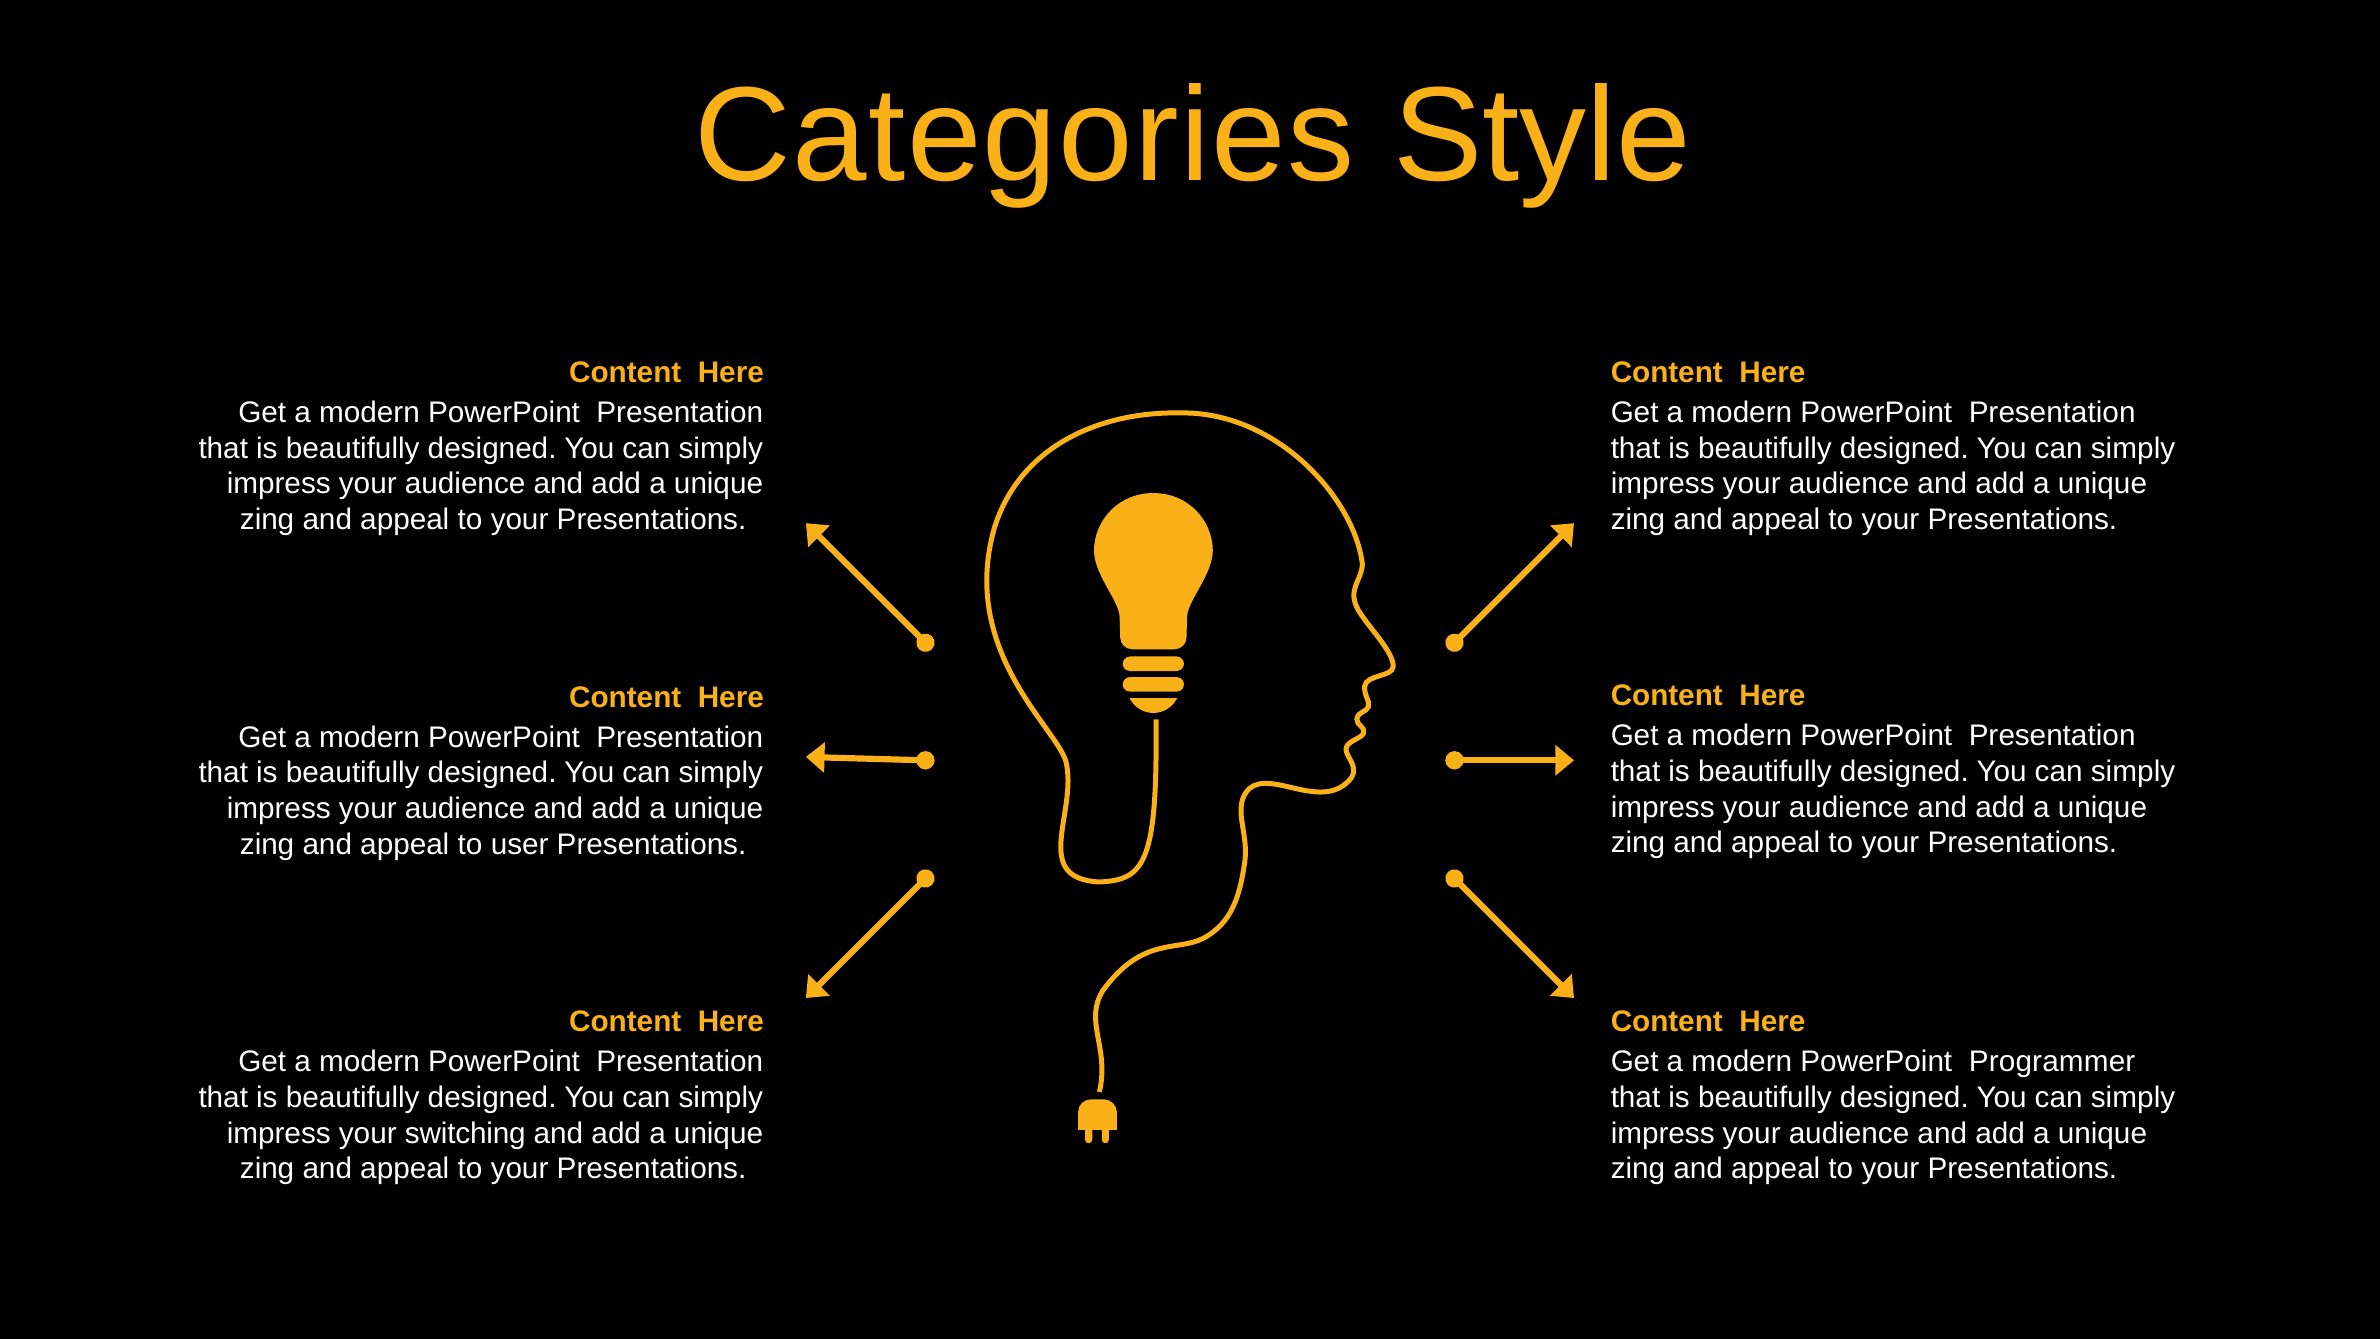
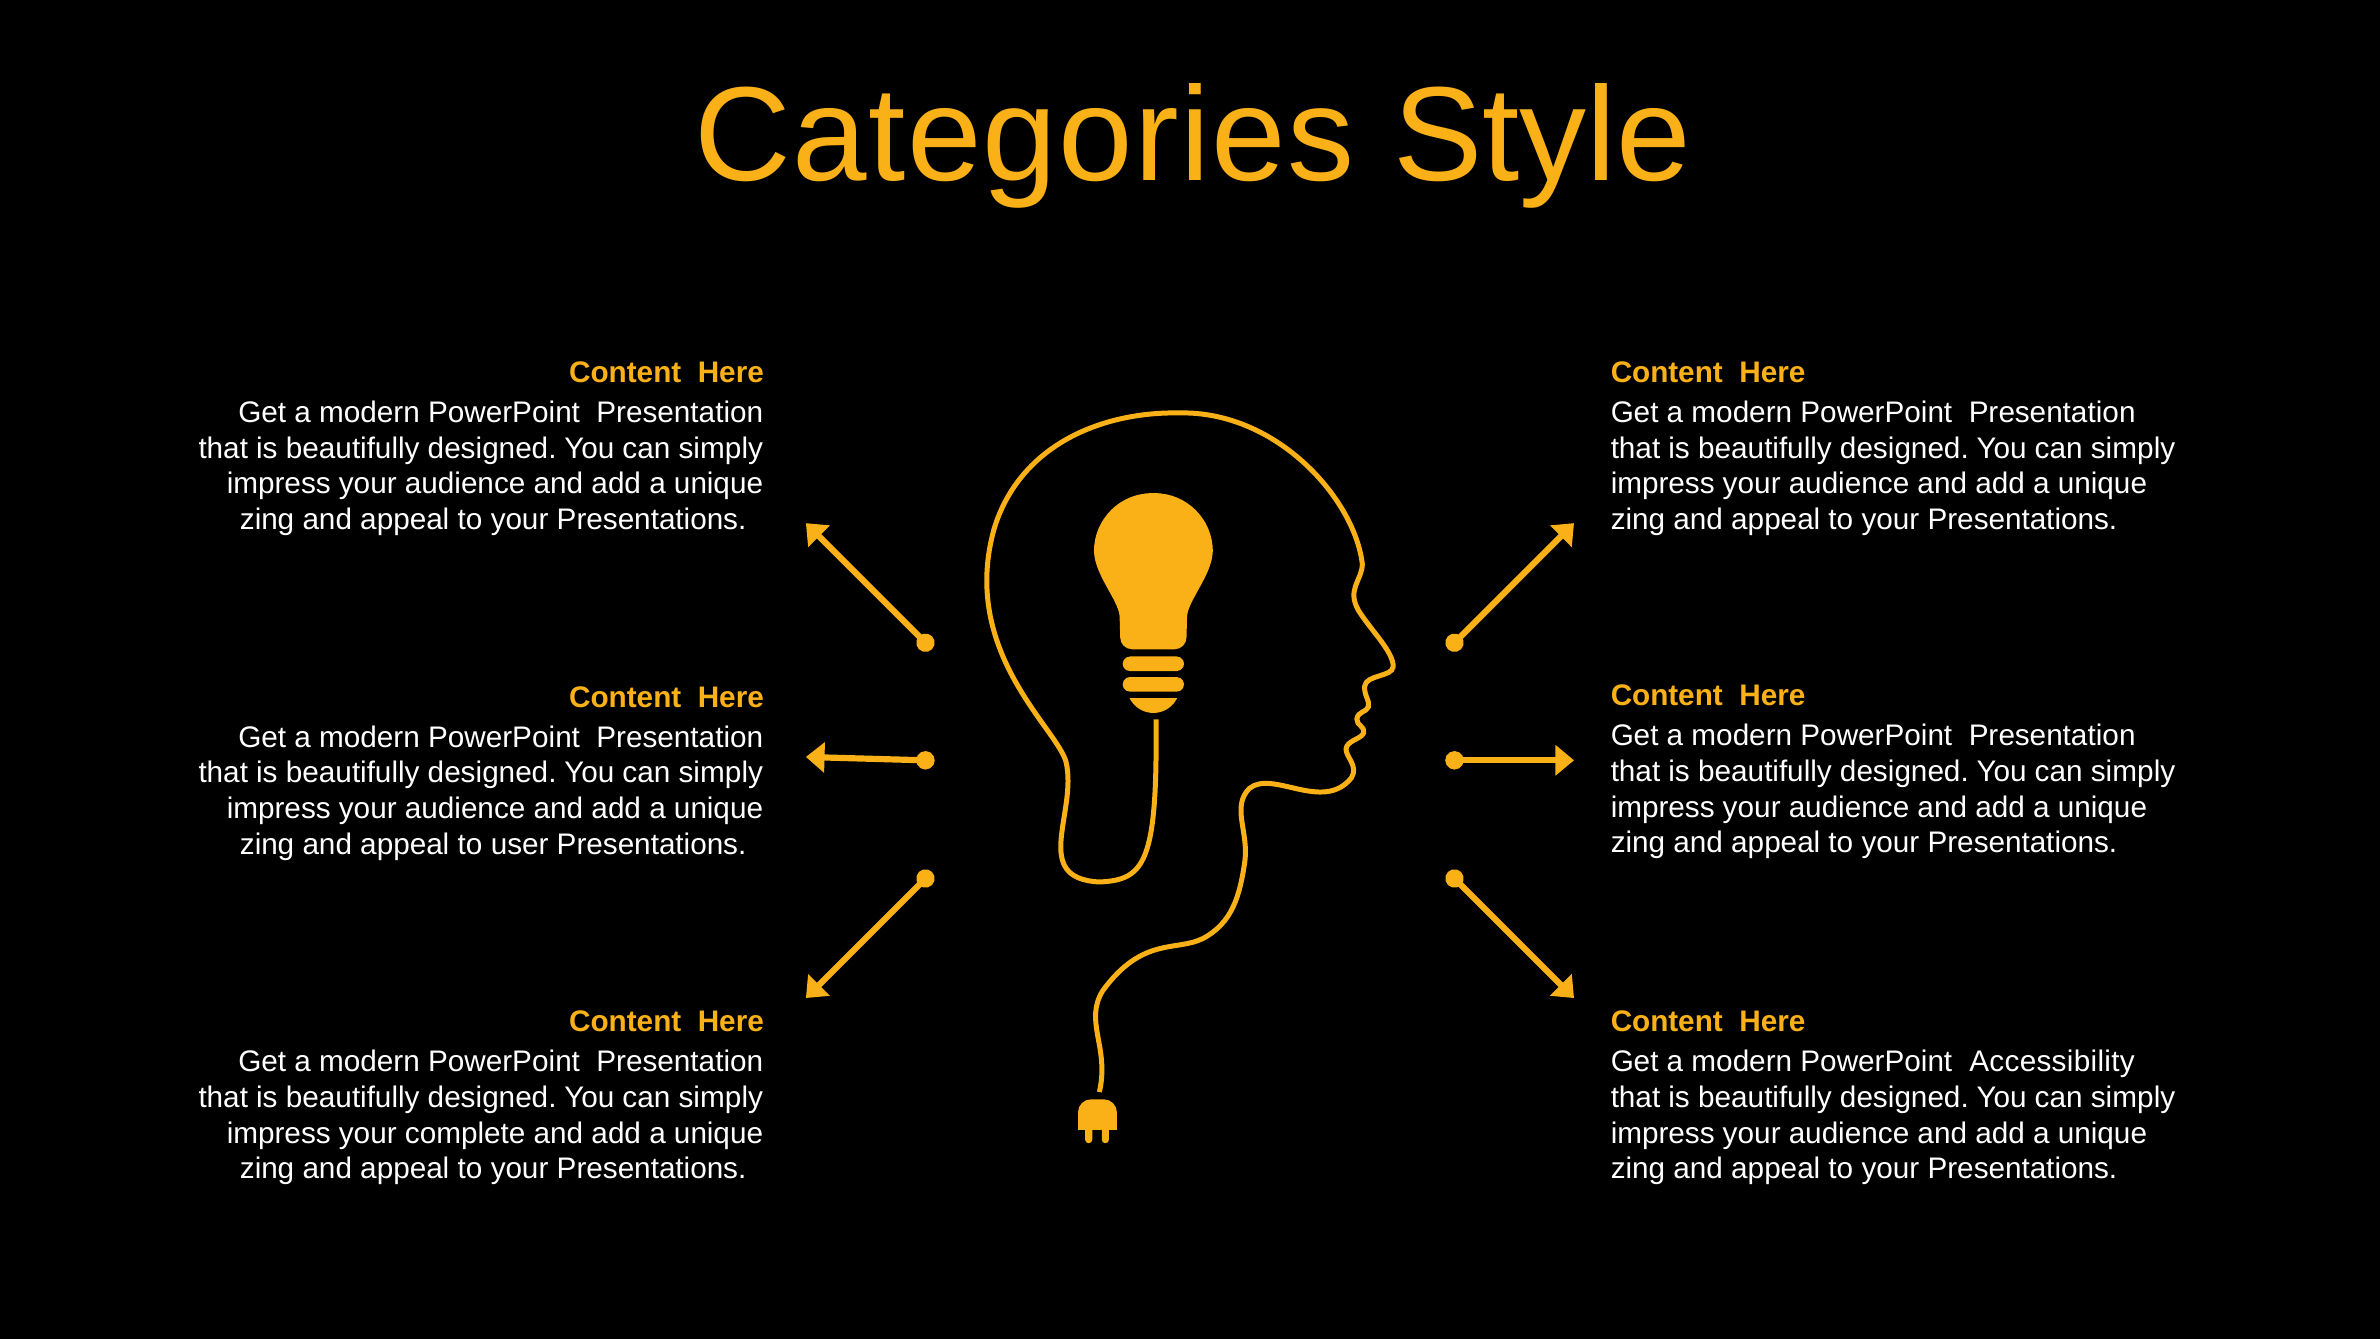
Programmer: Programmer -> Accessibility (2052, 1062)
switching: switching -> complete (465, 1133)
